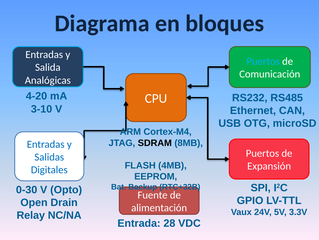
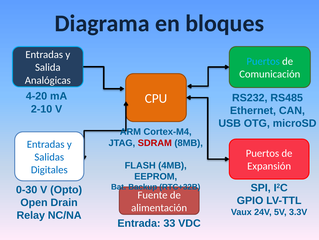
3-10: 3-10 -> 2-10 (42, 109)
SDRAM colour: black -> red (155, 143)
28: 28 -> 33 (169, 223)
